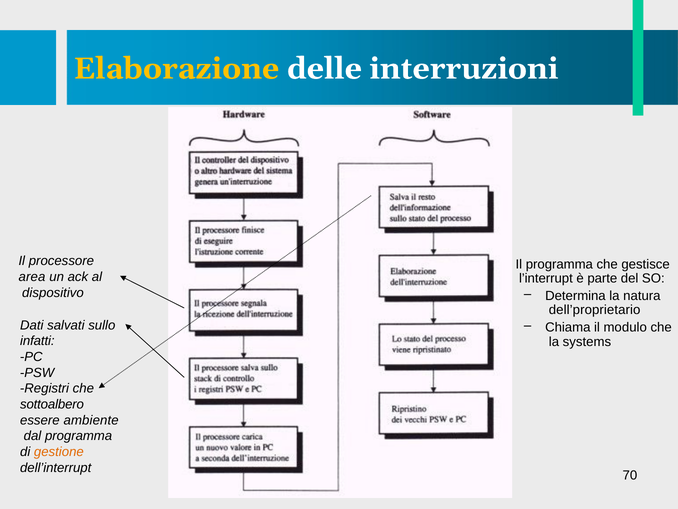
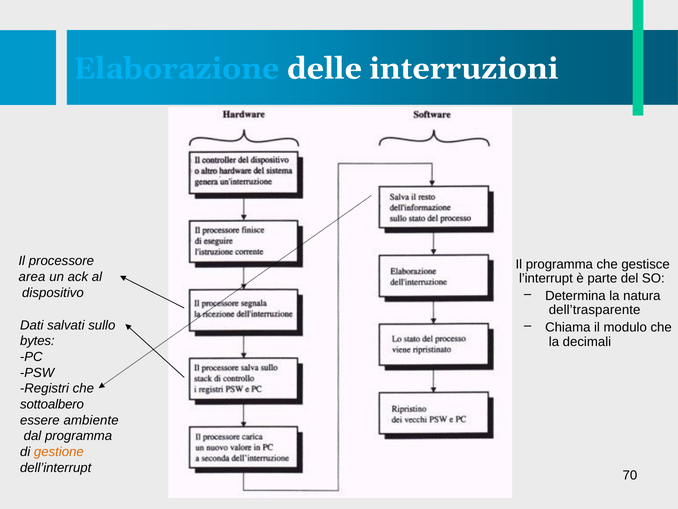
Elaborazione colour: yellow -> light blue (176, 69)
dell’proprietario: dell’proprietario -> dell’trasparente (595, 310)
infatti: infatti -> bytes (37, 341)
systems: systems -> decimali (587, 341)
